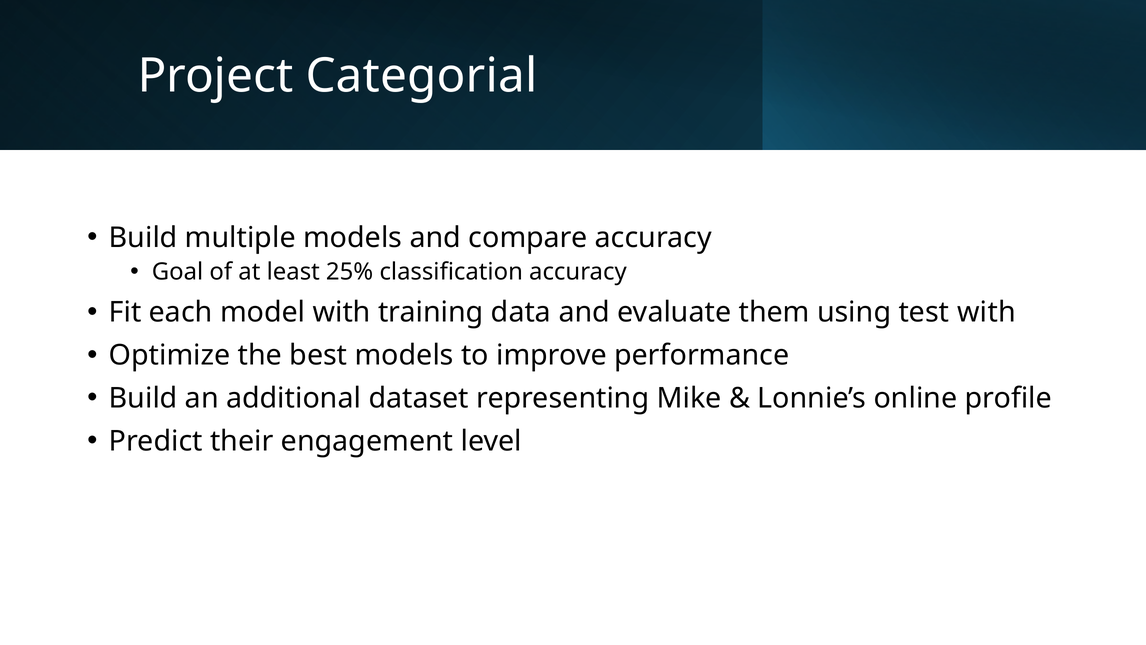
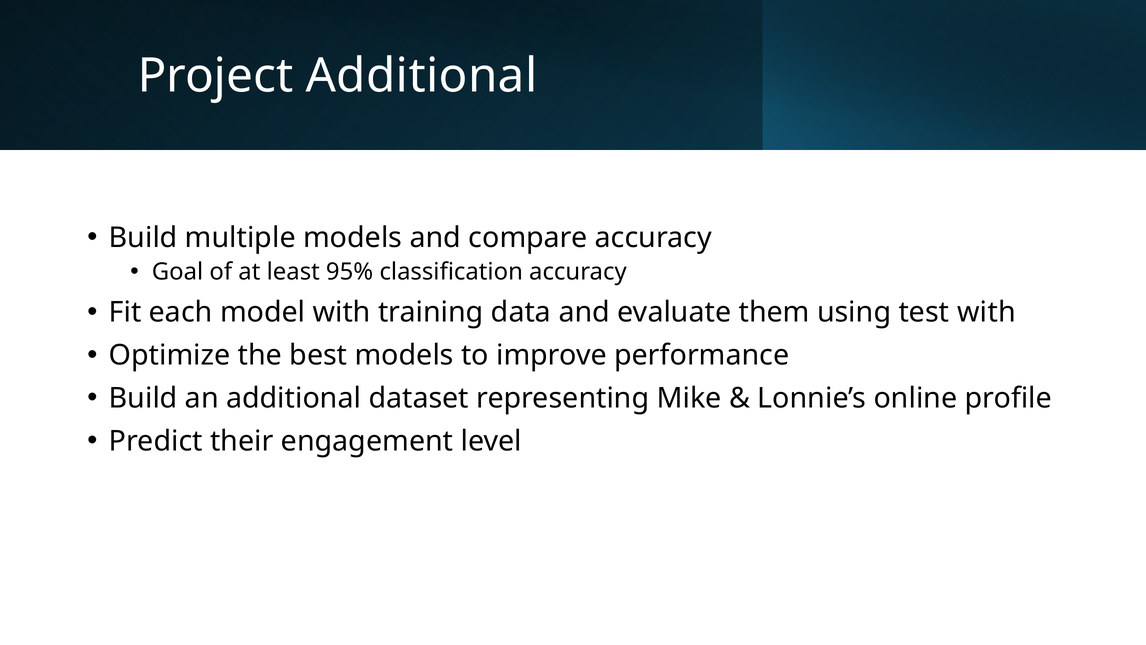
Project Categorial: Categorial -> Additional (422, 76)
25%: 25% -> 95% (350, 272)
